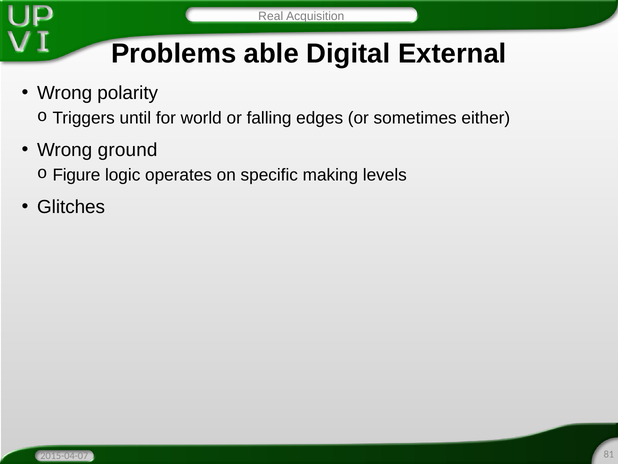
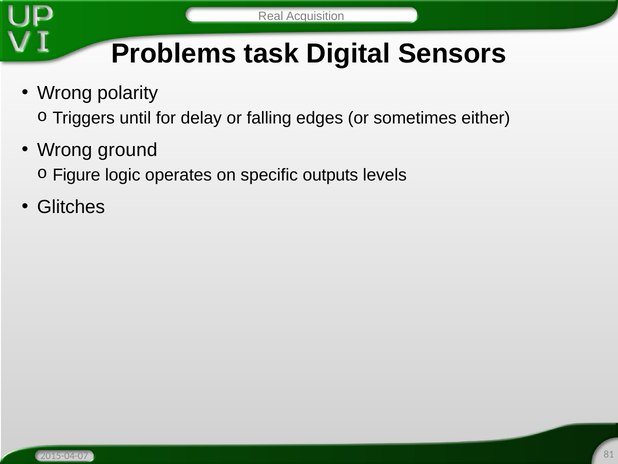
able: able -> task (271, 53)
External: External -> Sensors (452, 53)
world: world -> delay (201, 118)
making: making -> outputs (330, 175)
